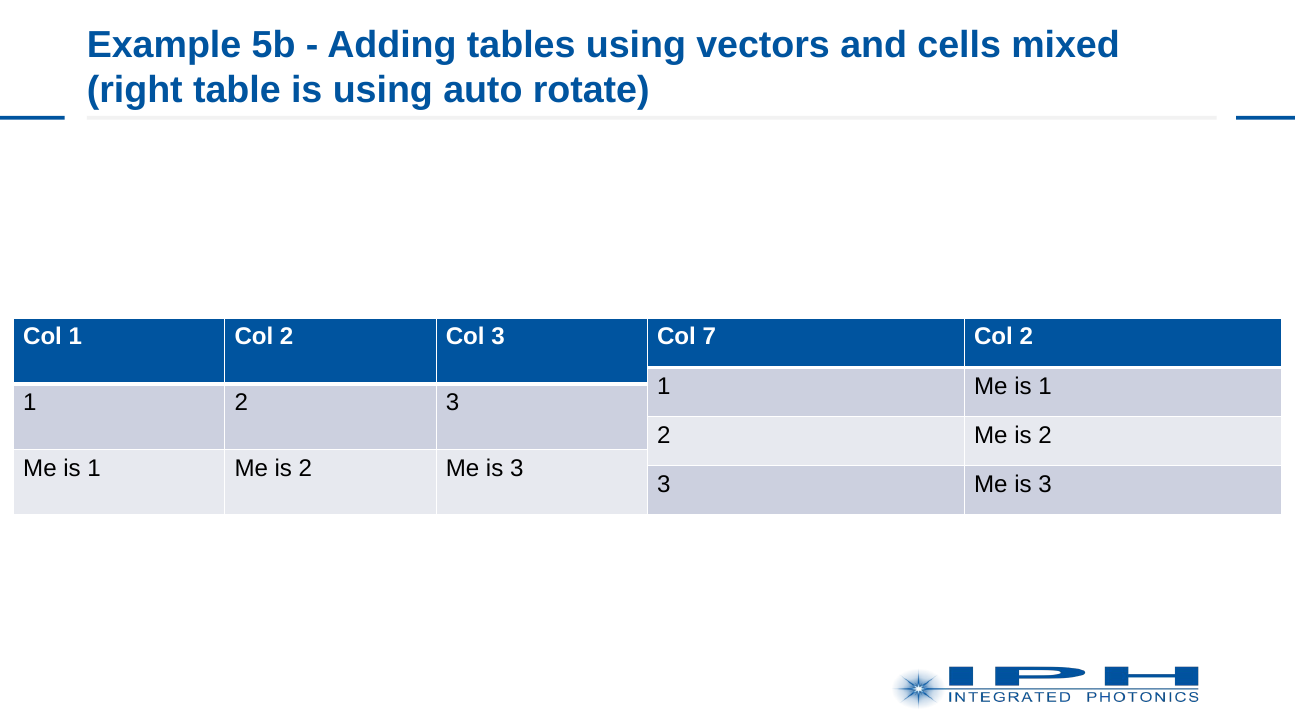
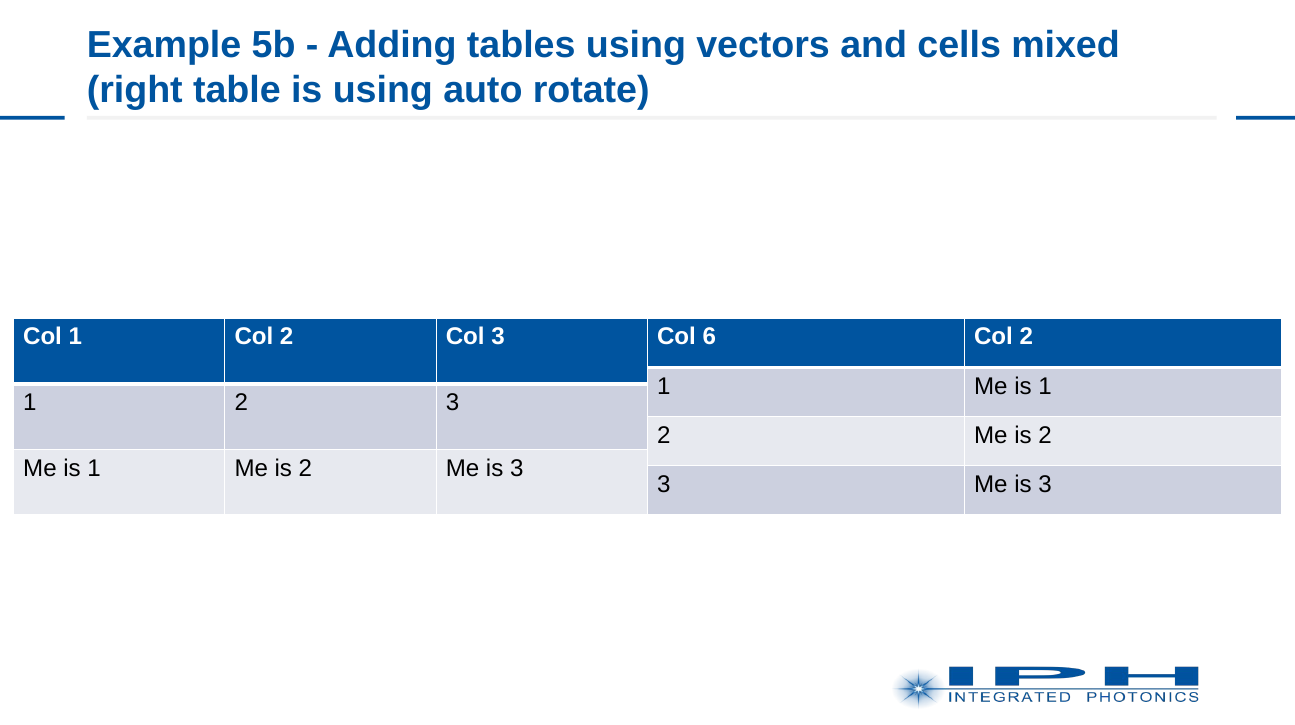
7: 7 -> 6 (709, 337)
